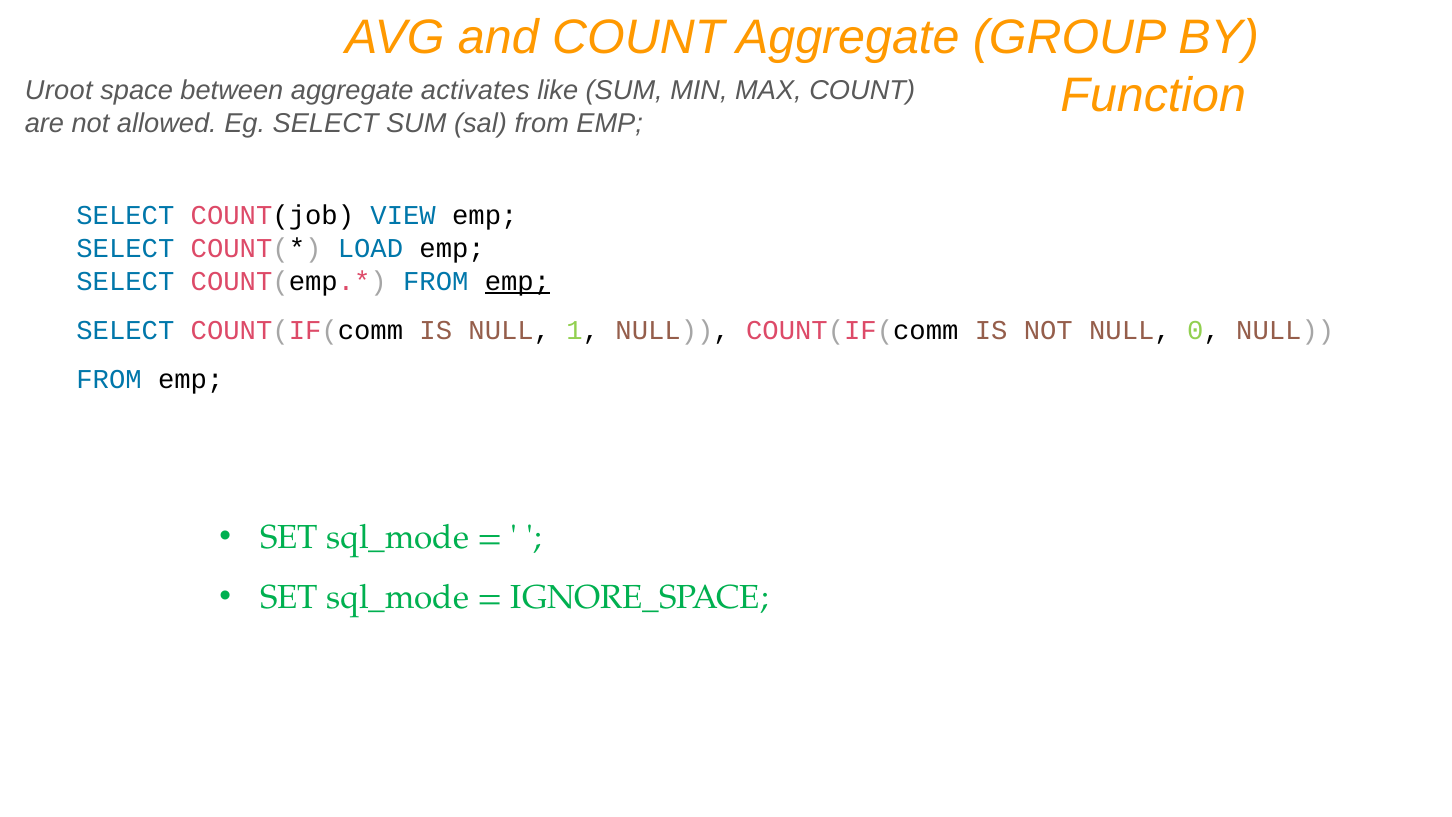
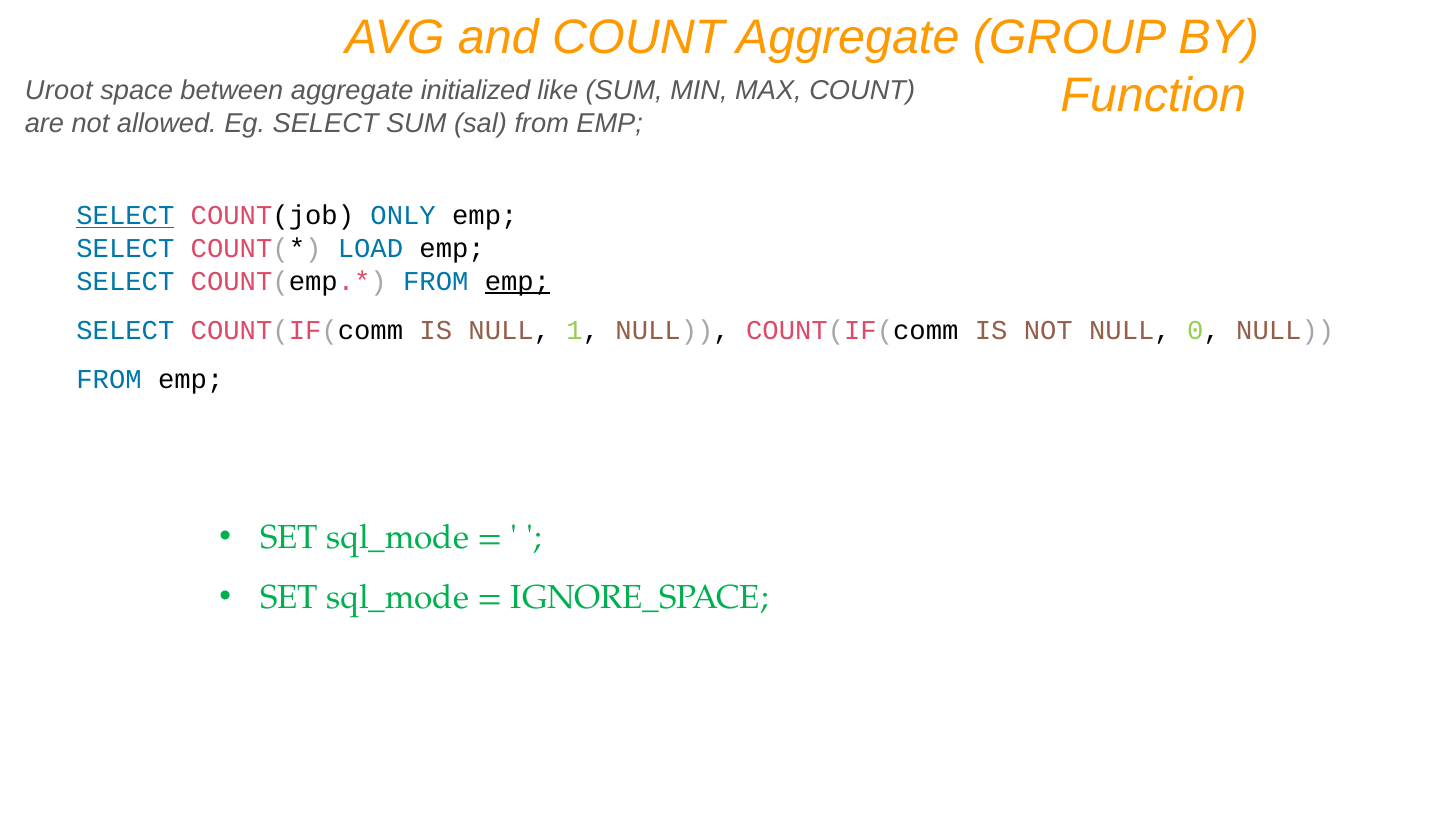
activates: activates -> initialized (476, 91)
SELECT underline: none -> present (125, 216)
VIEW: VIEW -> ONLY (403, 216)
